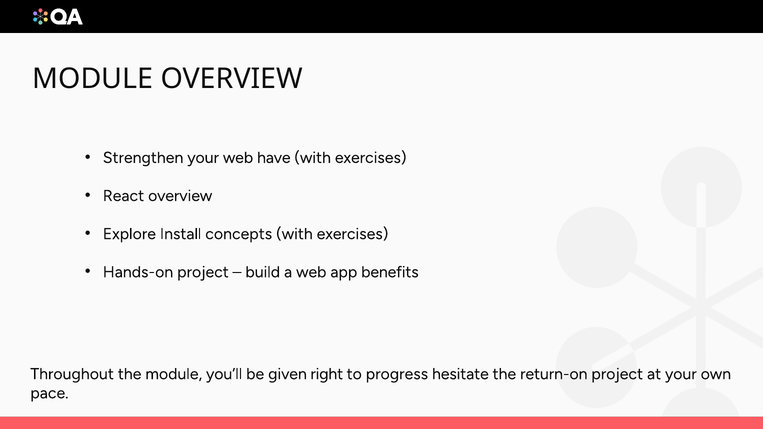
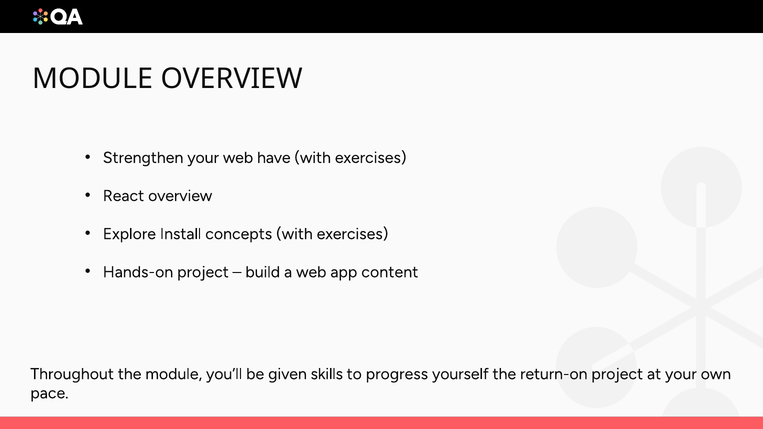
benefits: benefits -> content (390, 272)
right: right -> skills (327, 374)
hesitate: hesitate -> yourself (460, 374)
